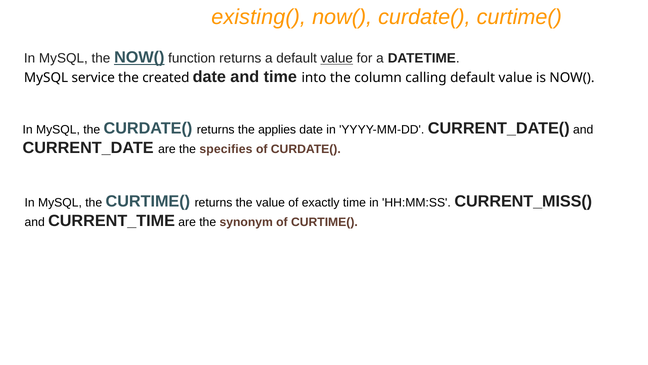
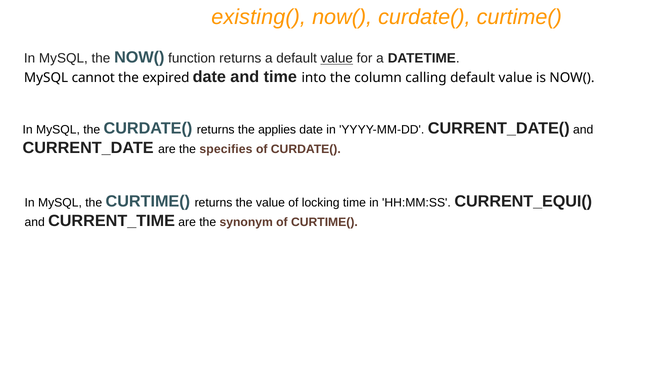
NOW( underline: present -> none (139, 57)
service: service -> cannot (93, 78)
created: created -> expired (166, 78)
exactly: exactly -> locking (321, 202)
CURRENT_MISS(: CURRENT_MISS( -> CURRENT_EQUI( (523, 201)
